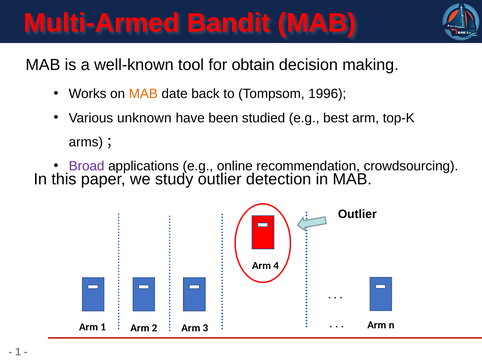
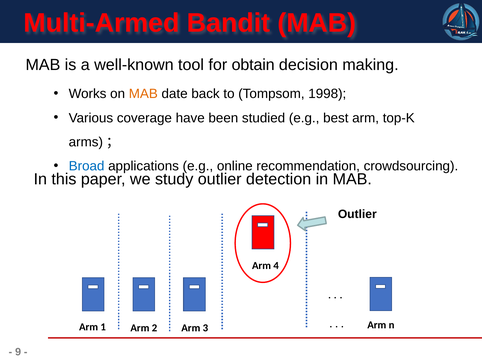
1996: 1996 -> 1998 (327, 94)
unknown: unknown -> coverage (144, 118)
Broad colour: purple -> blue (87, 166)
1: 1 -> 9 (18, 351)
